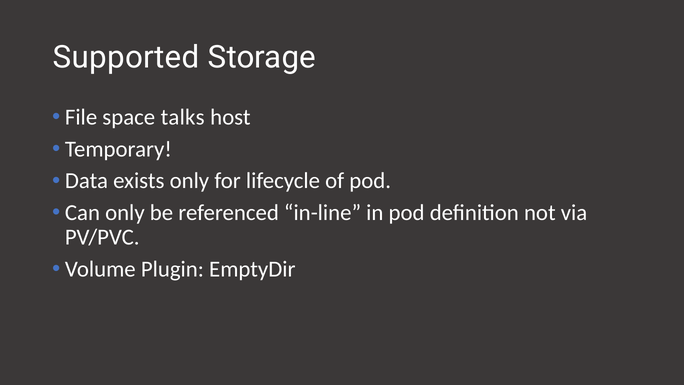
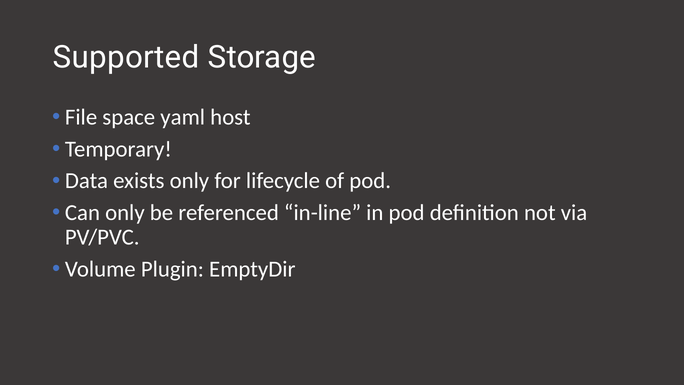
talks: talks -> yaml (183, 117)
